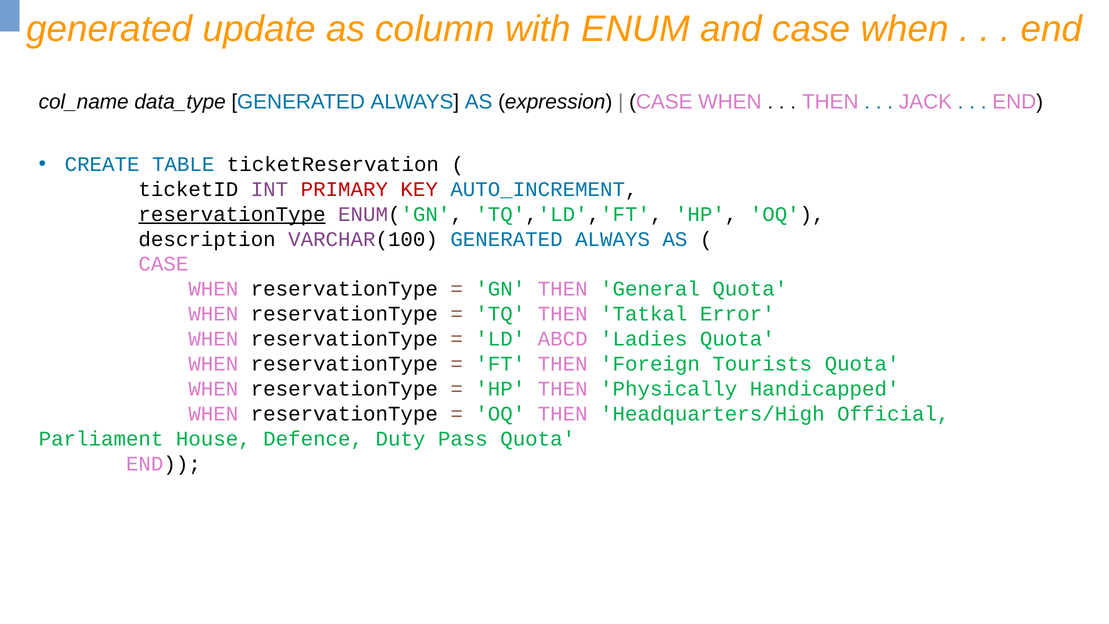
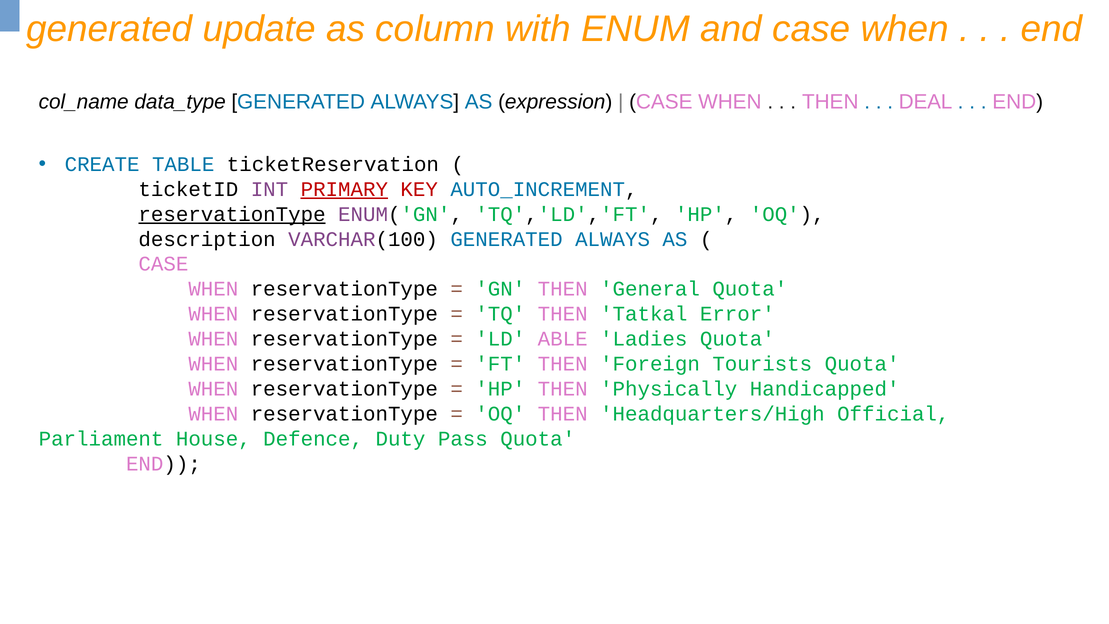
JACK: JACK -> DEAL (926, 102)
PRIMARY underline: none -> present (344, 189)
ABCD: ABCD -> ABLE (563, 339)
